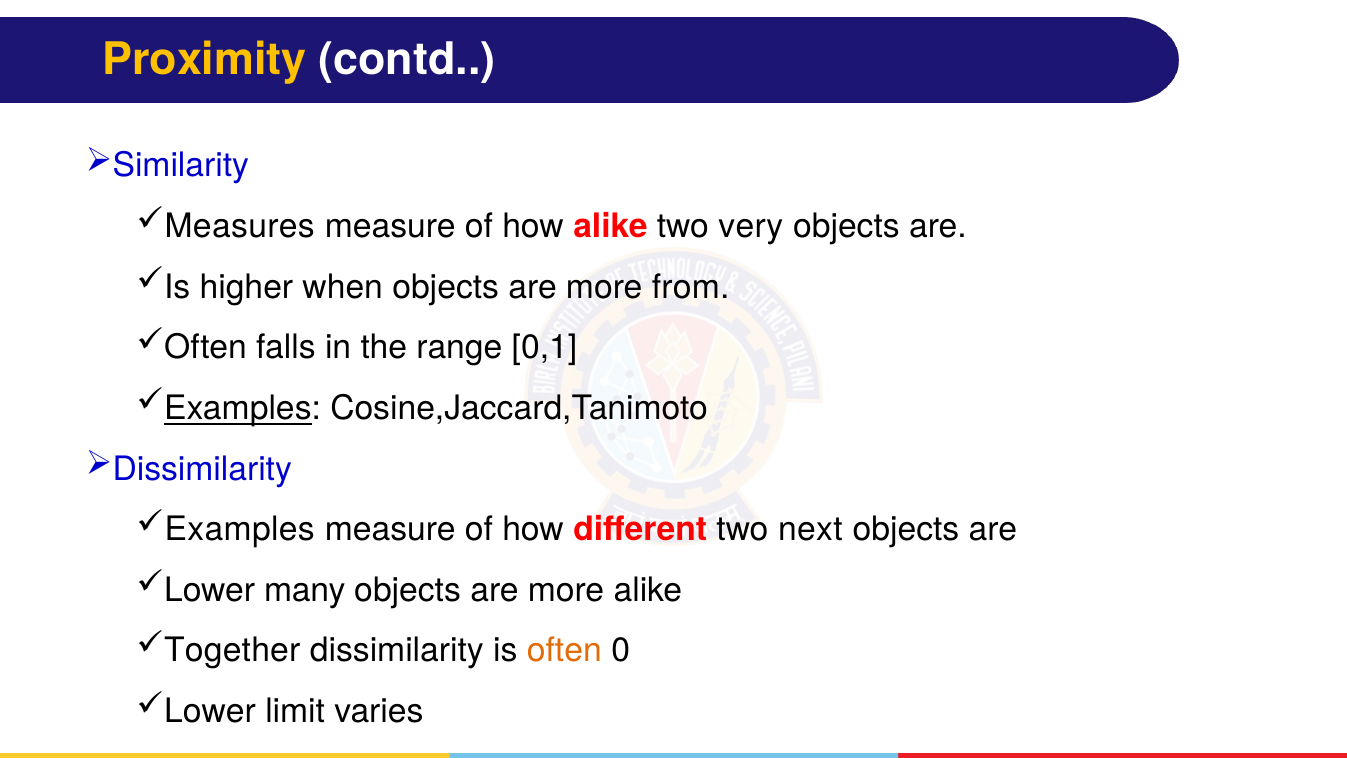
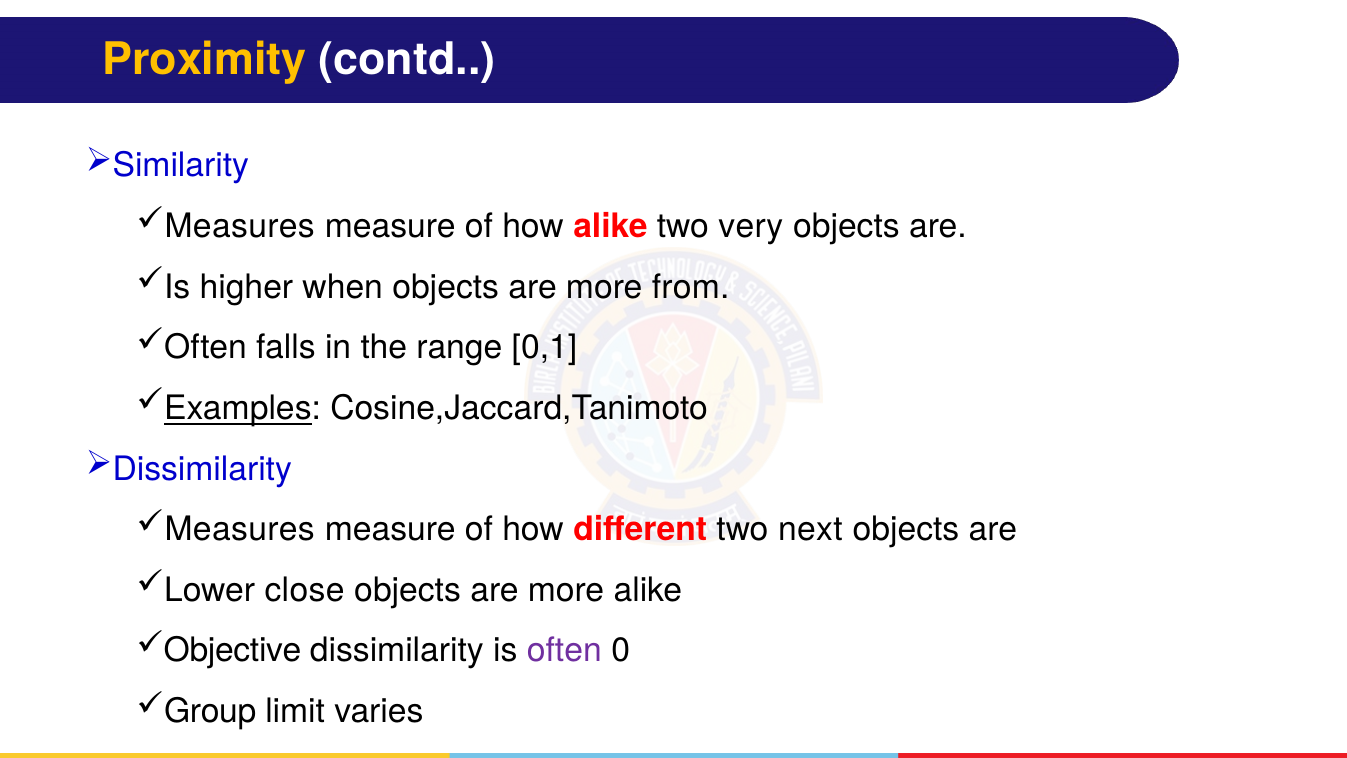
Examples: Examples -> Measures (240, 529)
many: many -> close (305, 590)
Together: Together -> Objective (233, 651)
often colour: orange -> purple (564, 651)
Lower: Lower -> Group (210, 711)
